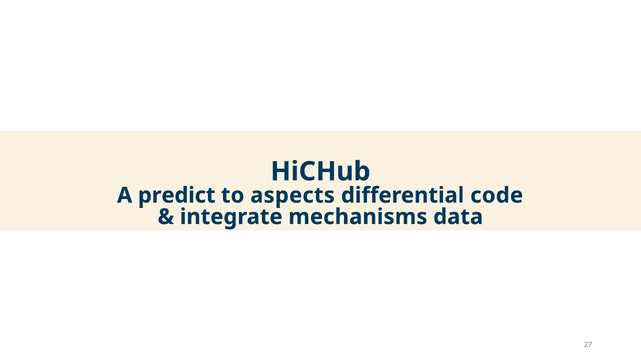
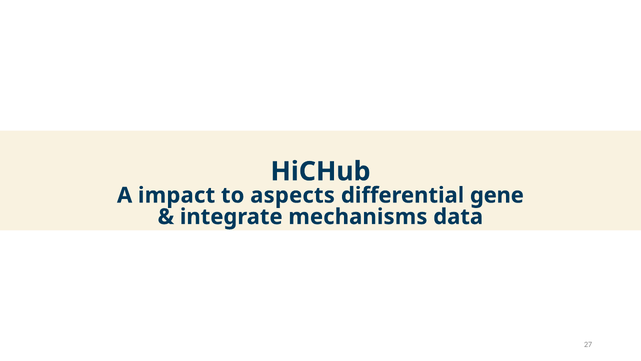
predict: predict -> impact (177, 195)
code: code -> gene (497, 195)
